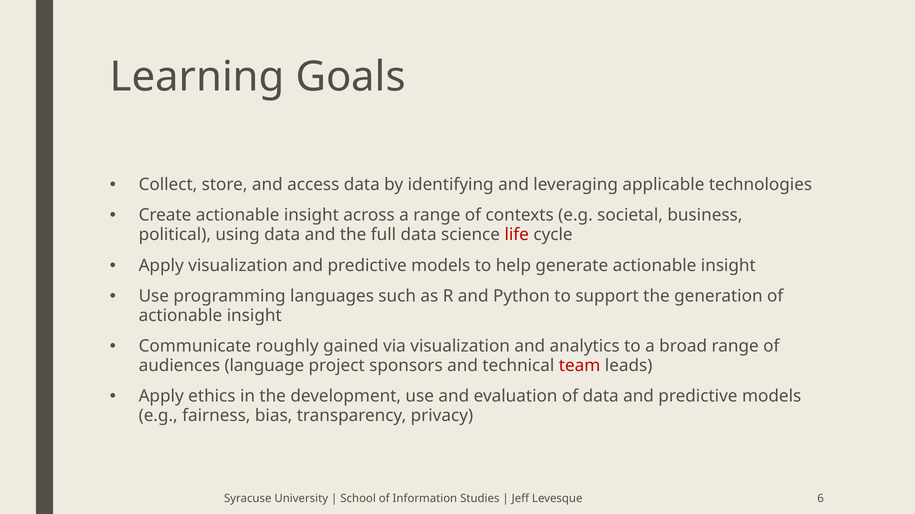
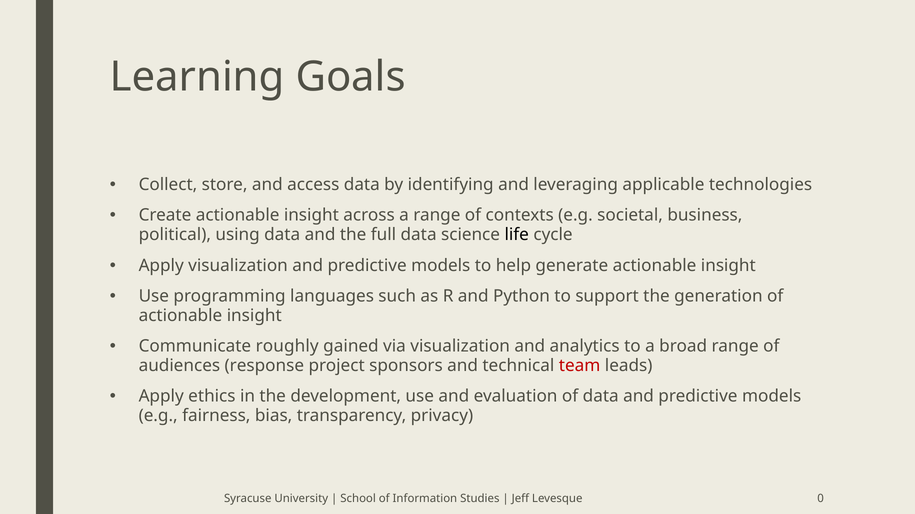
life colour: red -> black (517, 235)
language: language -> response (264, 366)
6: 6 -> 0 (821, 499)
